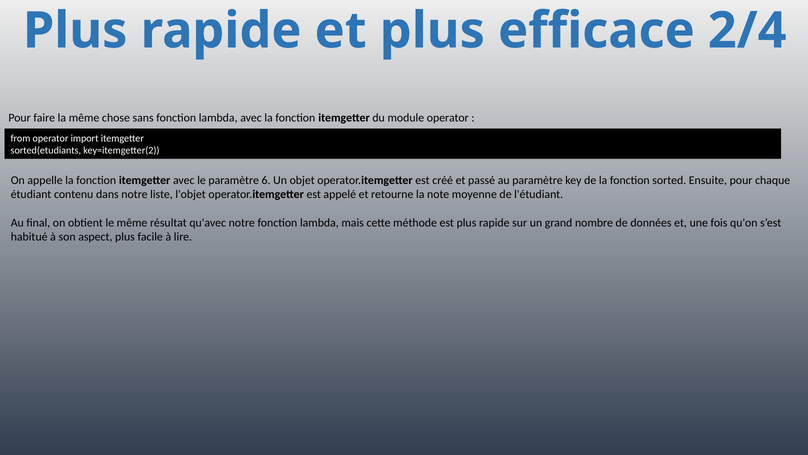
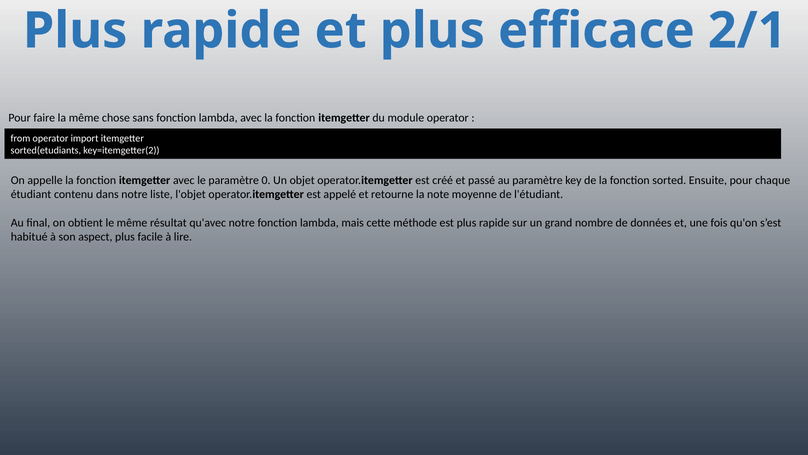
2/4: 2/4 -> 2/1 (747, 31)
6: 6 -> 0 (266, 180)
